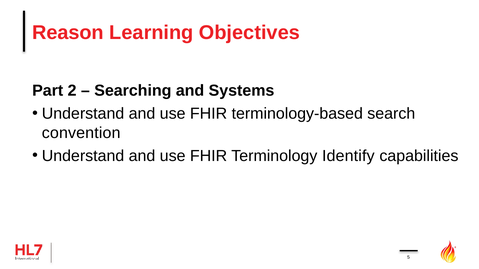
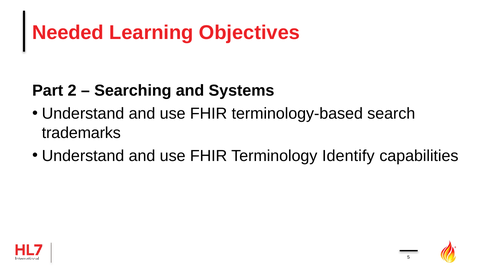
Reason: Reason -> Needed (68, 33)
convention: convention -> trademarks (81, 133)
